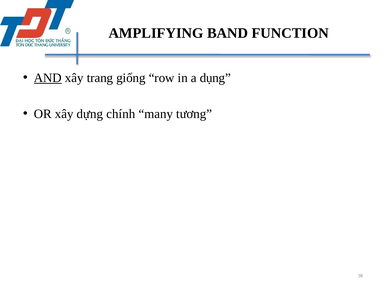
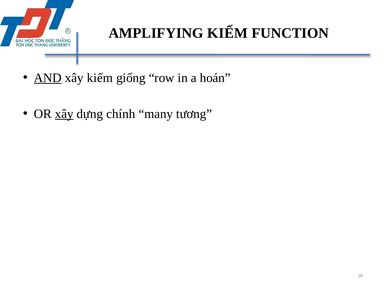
AMPLIFYING BAND: BAND -> KIẾM (227, 33)
xây trang: trang -> kiếm (100, 78)
dụng: dụng -> hoán (215, 78)
xây underline: none -> present (64, 114)
